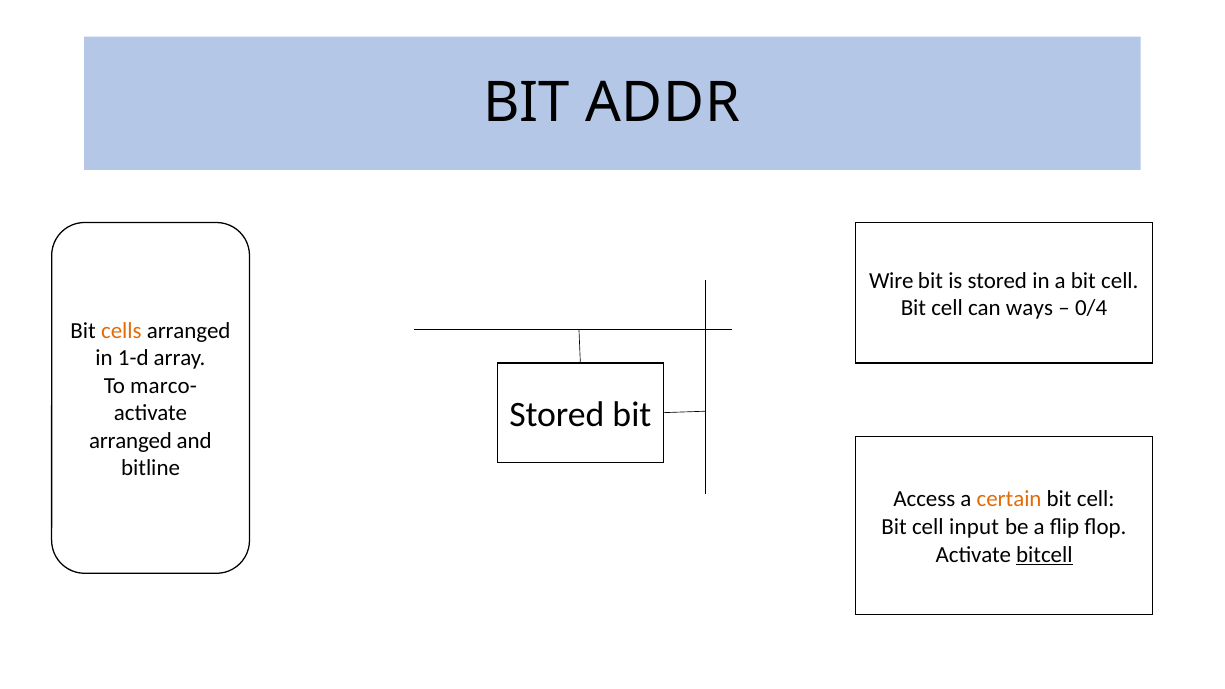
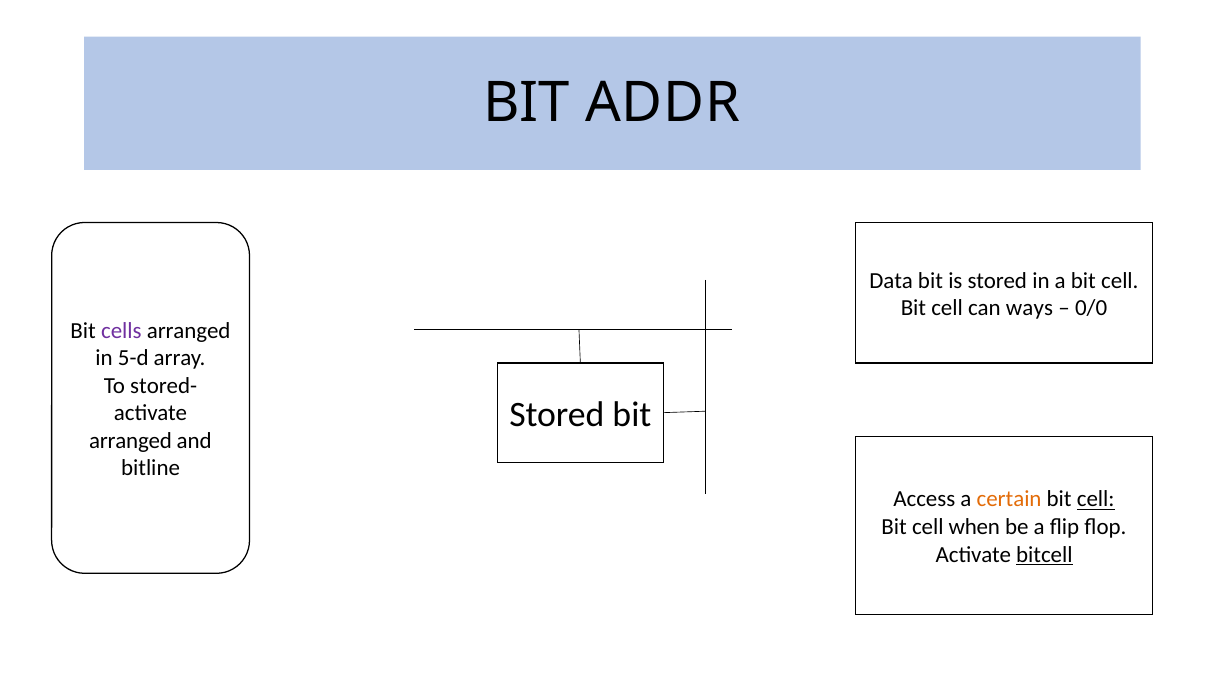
Wire: Wire -> Data (891, 281)
0/4: 0/4 -> 0/0 (1091, 308)
cells colour: orange -> purple (121, 331)
1-d: 1-d -> 5-d (133, 358)
marco-: marco- -> stored- (164, 386)
cell underline: none -> present (1096, 499)
input: input -> when (974, 527)
